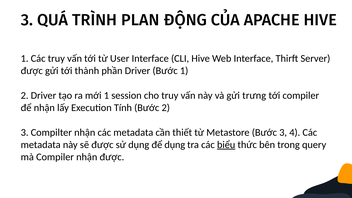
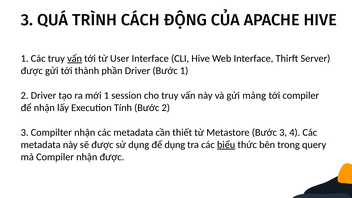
PLAN: PLAN -> CÁCH (140, 20)
vấn underline: none -> present (75, 58)
trưng: trưng -> mảng (254, 95)
